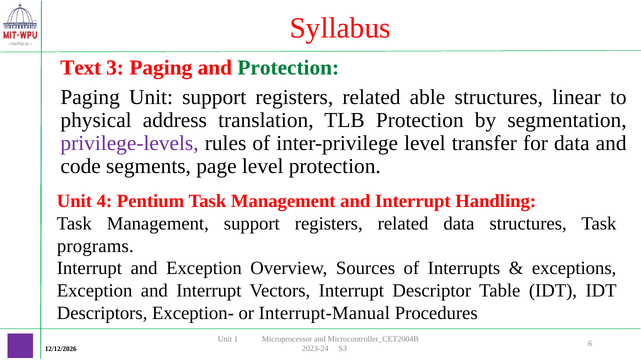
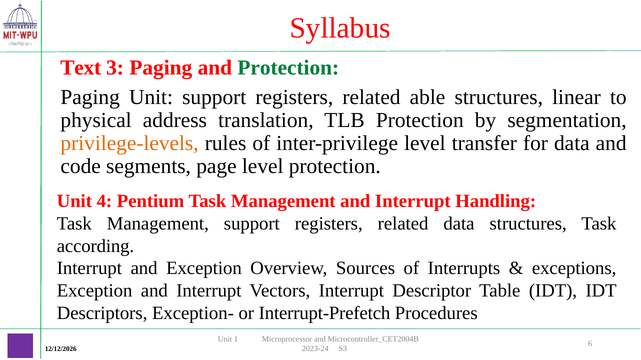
privilege-levels colour: purple -> orange (130, 144)
programs: programs -> according (95, 246)
Interrupt-Manual: Interrupt-Manual -> Interrupt-Prefetch (324, 314)
